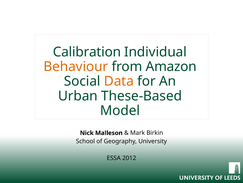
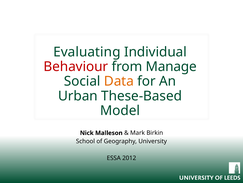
Calibration: Calibration -> Evaluating (87, 52)
Behaviour colour: orange -> red (76, 66)
Amazon: Amazon -> Manage (171, 66)
